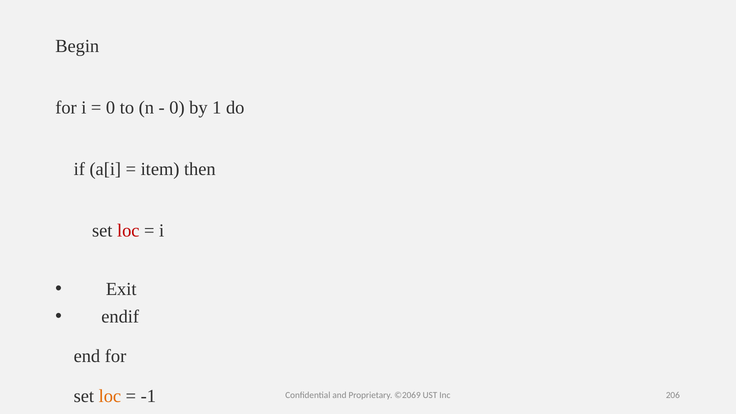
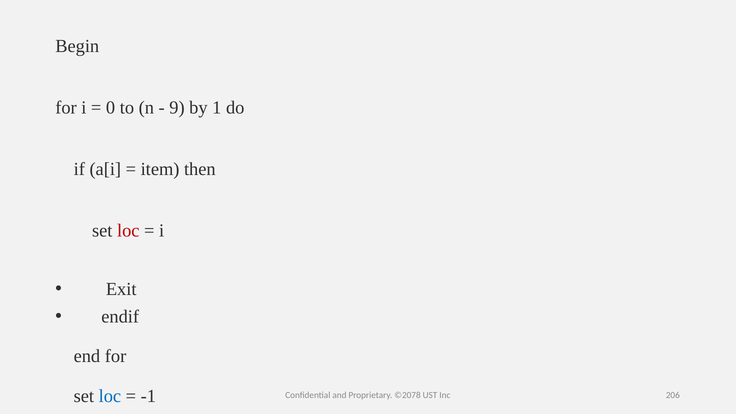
0: 0 -> 9 (177, 108)
loc colour: orange -> blue (110, 396)
©2069: ©2069 -> ©2078 (408, 395)
